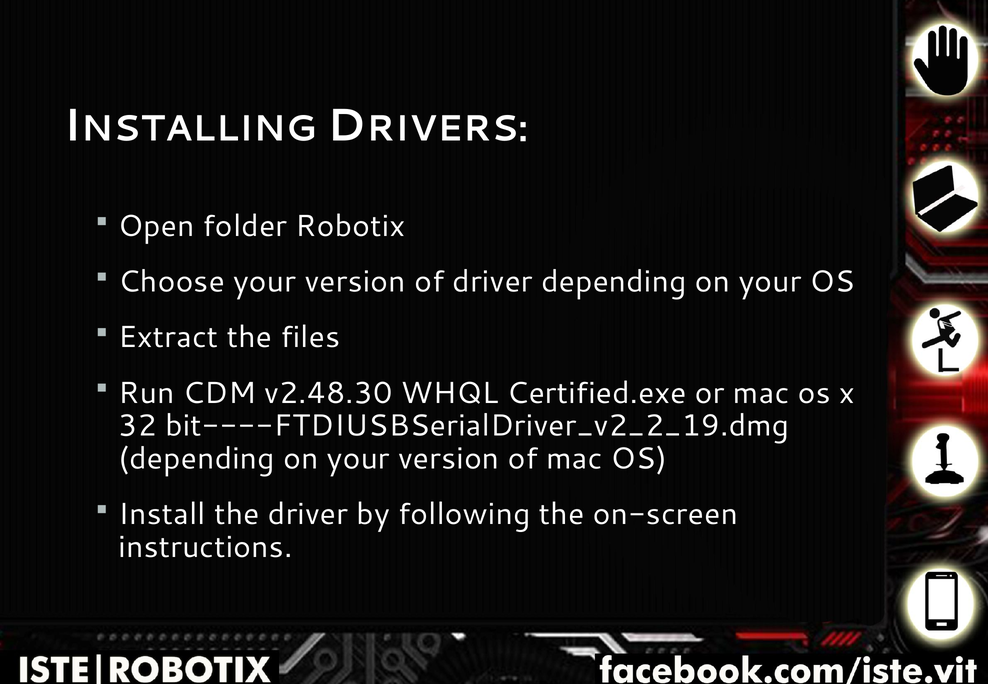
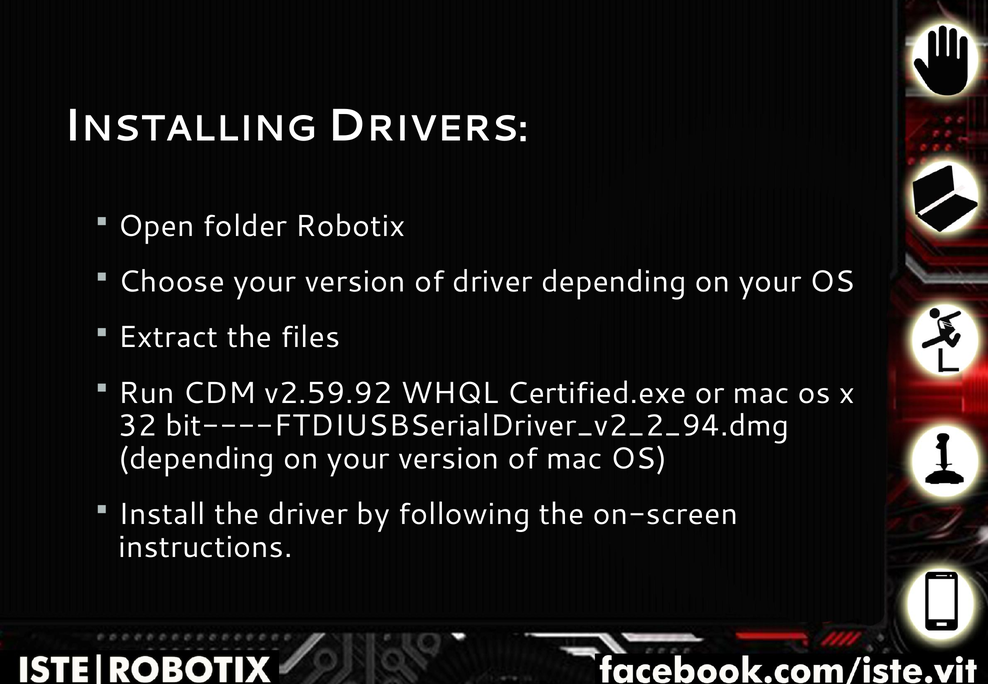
v2.48.30: v2.48.30 -> v2.59.92 (328, 393)
bit----FTDIUSBSerialDriver_v2_2_19.dmg: bit----FTDIUSBSerialDriver_v2_2_19.dmg -> bit----FTDIUSBSerialDriver_v2_2_94.dmg (477, 426)
